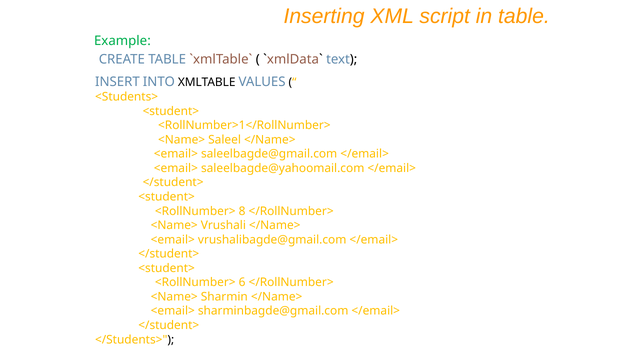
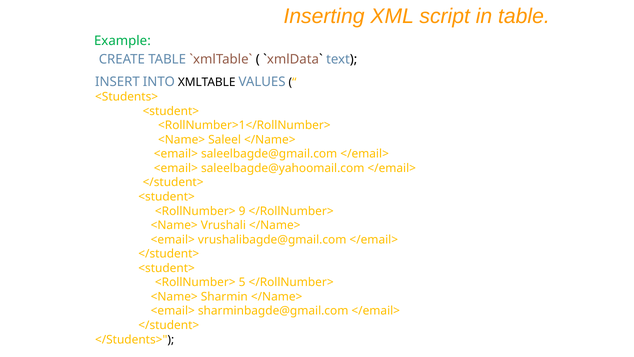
8: 8 -> 9 (242, 211)
6: 6 -> 5 (242, 282)
